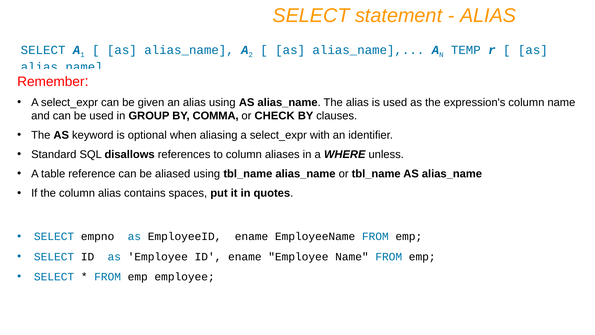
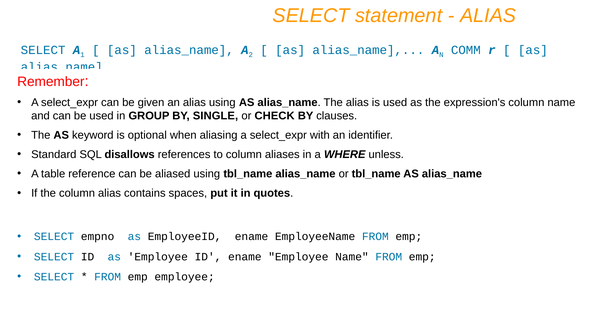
TEMP: TEMP -> COMM (466, 50)
COMMA: COMMA -> SINGLE (215, 116)
